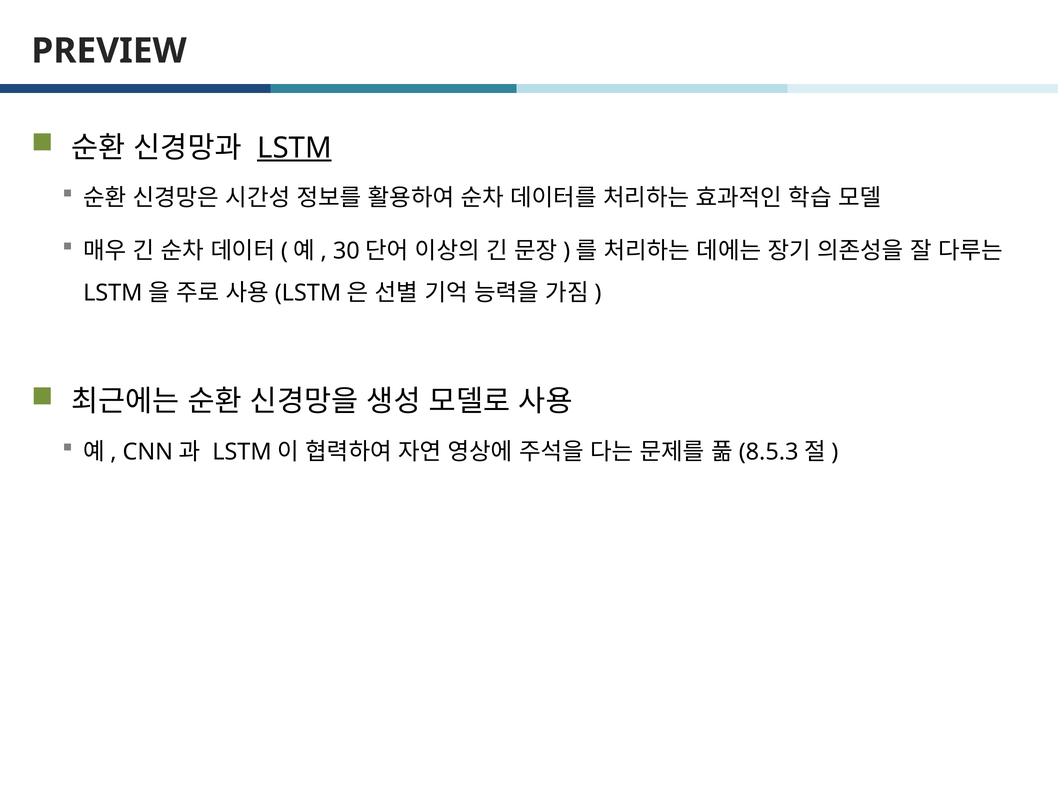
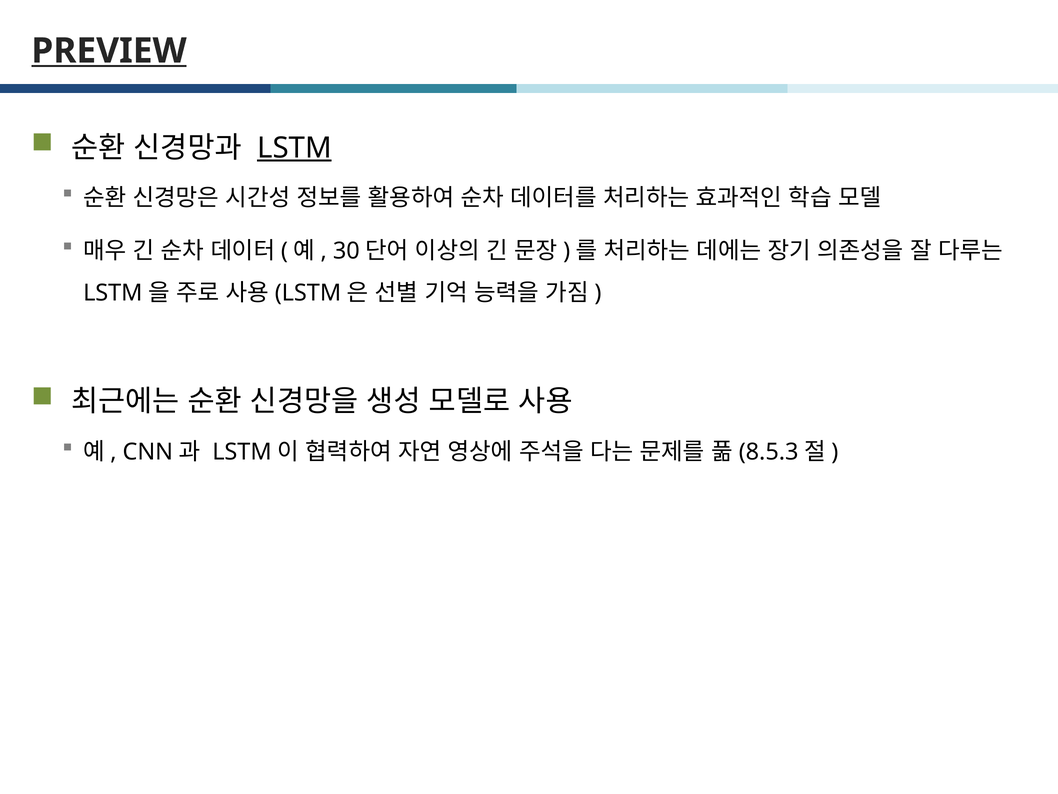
PREVIEW underline: none -> present (109, 51)
